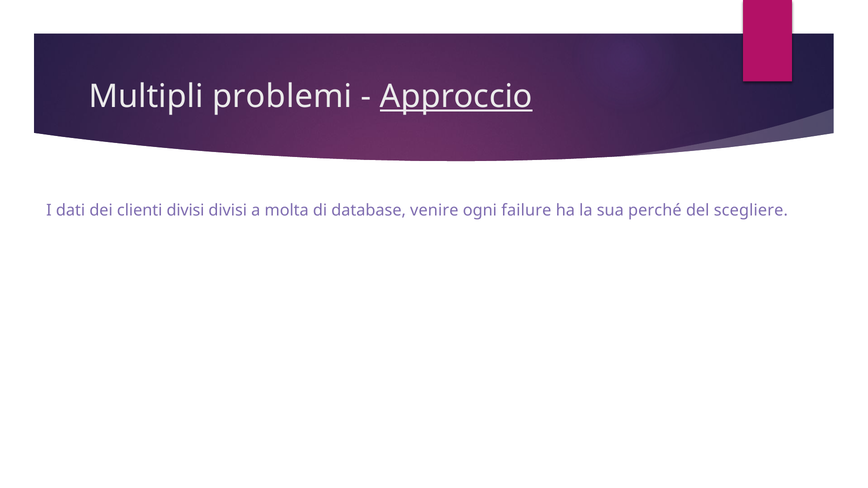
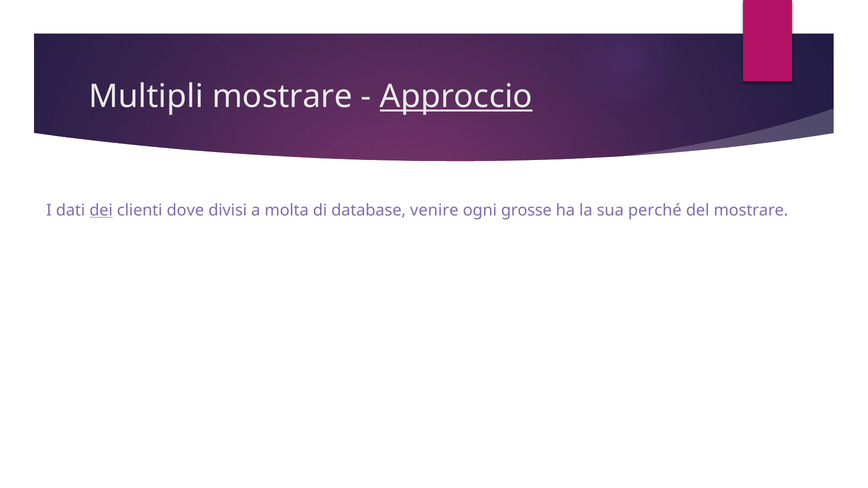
Multipli problemi: problemi -> mostrare (282, 97)
dei underline: none -> present (101, 210)
clienti divisi: divisi -> dove (185, 210)
failure: failure -> grosse (526, 210)
del scegliere: scegliere -> mostrare (751, 210)
